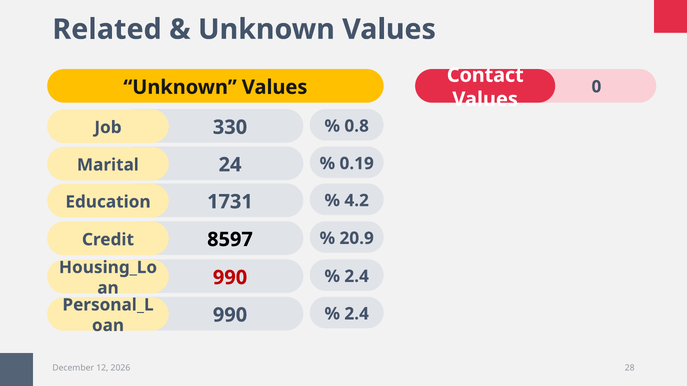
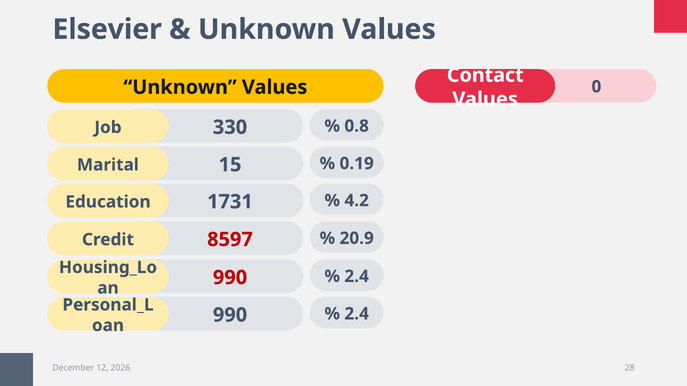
Related: Related -> Elsevier (107, 29)
24: 24 -> 15 (230, 165)
8597 colour: black -> red (230, 240)
